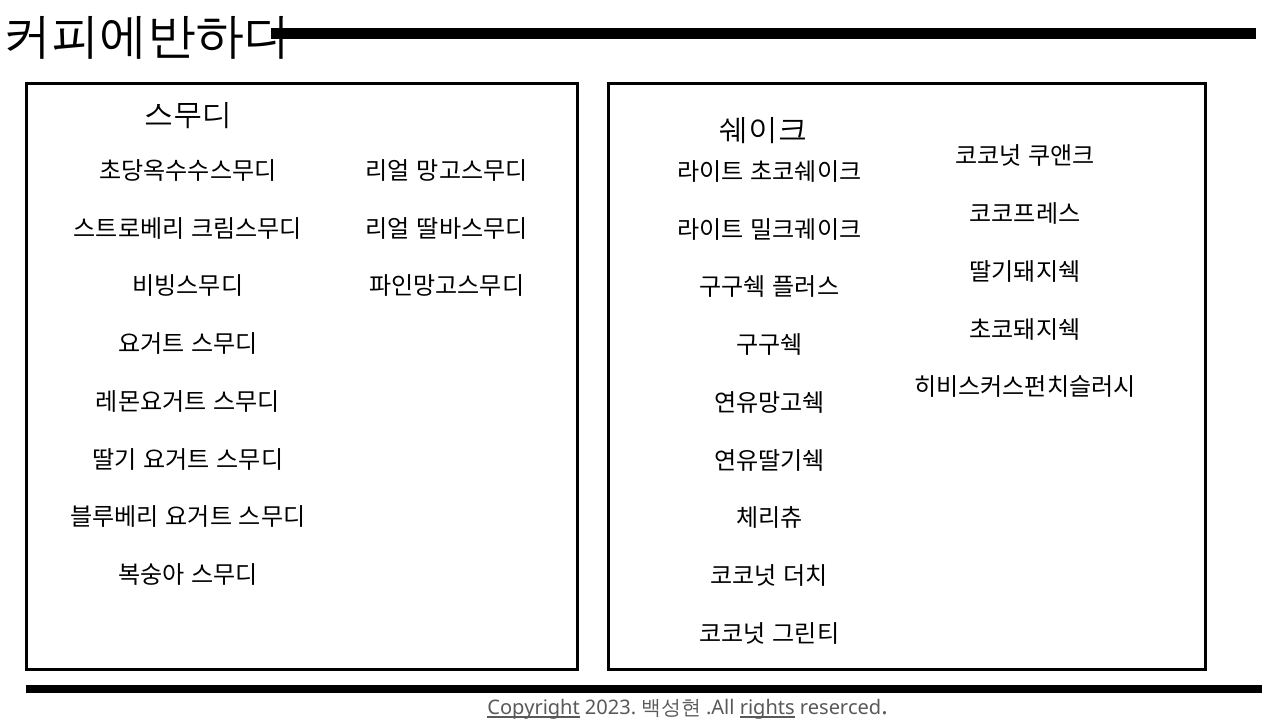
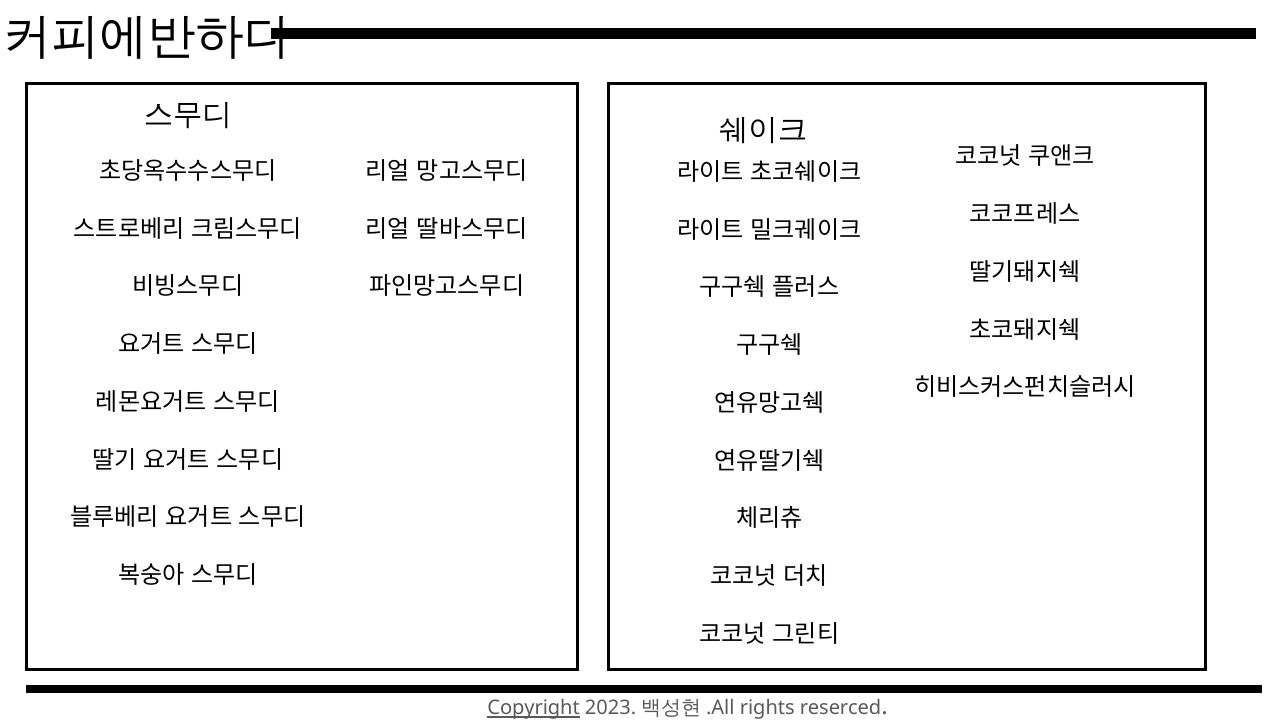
rights underline: present -> none (767, 709)
